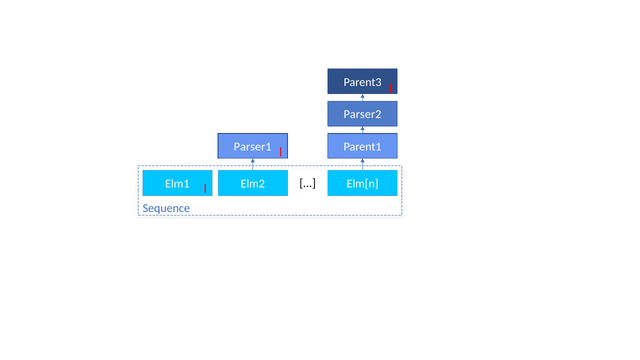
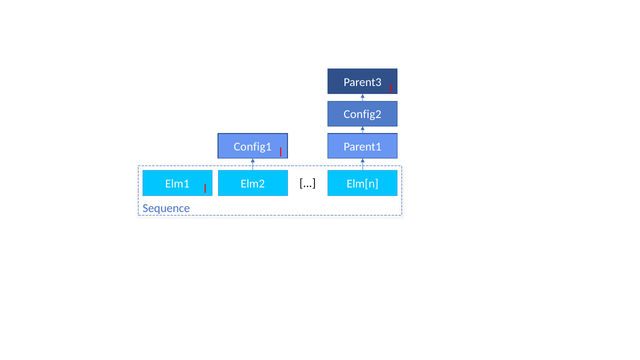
Parser2: Parser2 -> Config2 (363, 115)
Parser1: Parser1 -> Config1 (253, 147)
